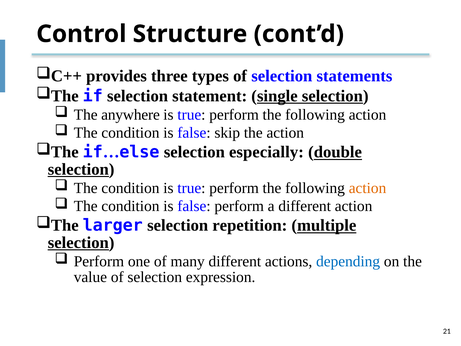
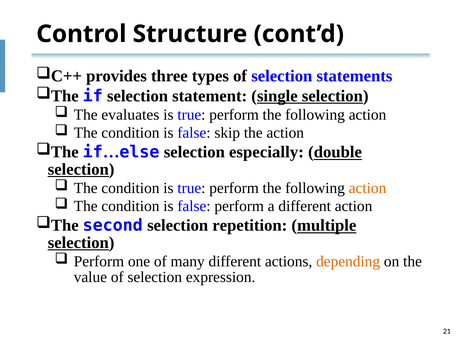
anywhere: anywhere -> evaluates (130, 115)
larger: larger -> second (113, 225)
depending colour: blue -> orange (348, 261)
